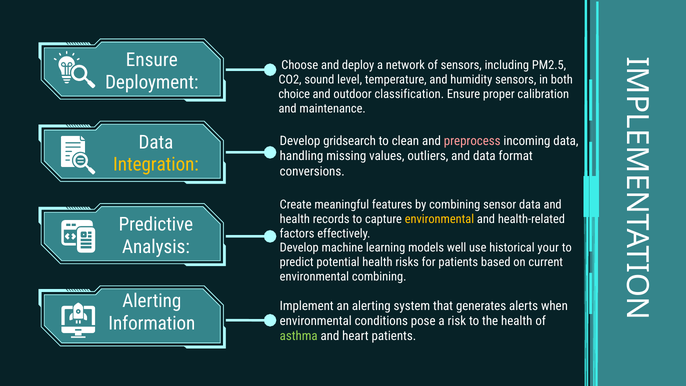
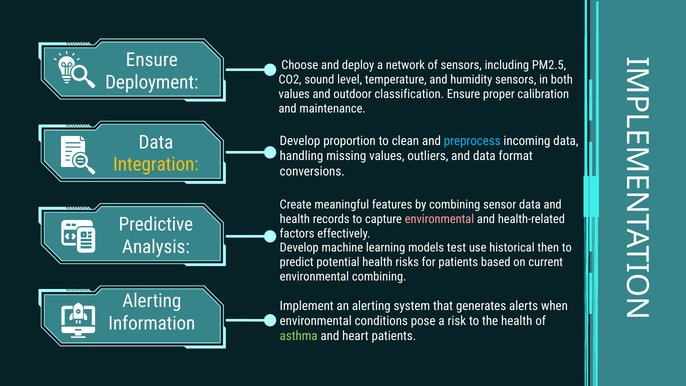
choice: choice -> values (294, 94)
gridsearch: gridsearch -> proportion (350, 141)
preprocess colour: pink -> light blue (472, 141)
environmental colour: yellow -> pink (439, 219)
well: well -> test (456, 248)
your: your -> then (548, 248)
